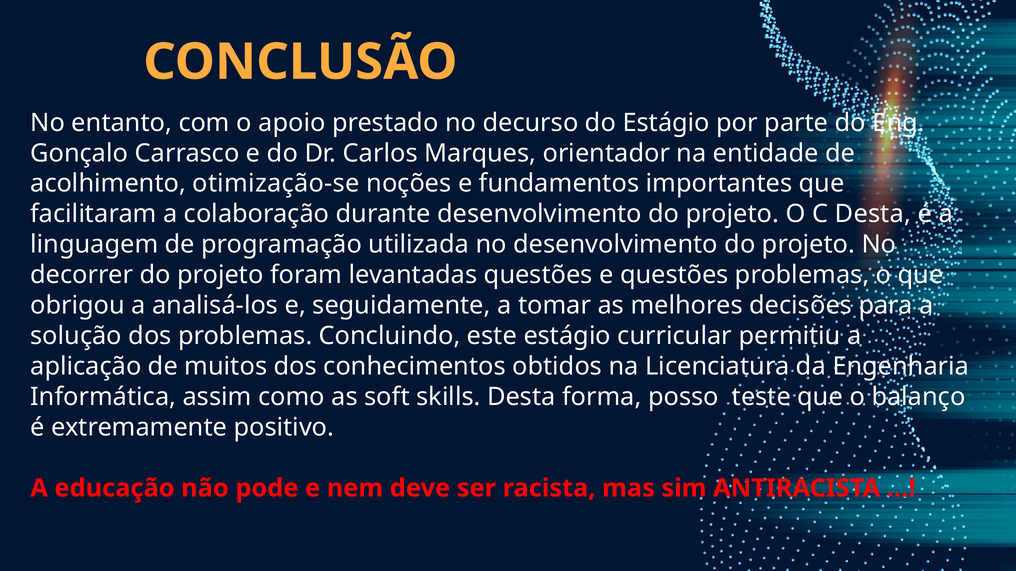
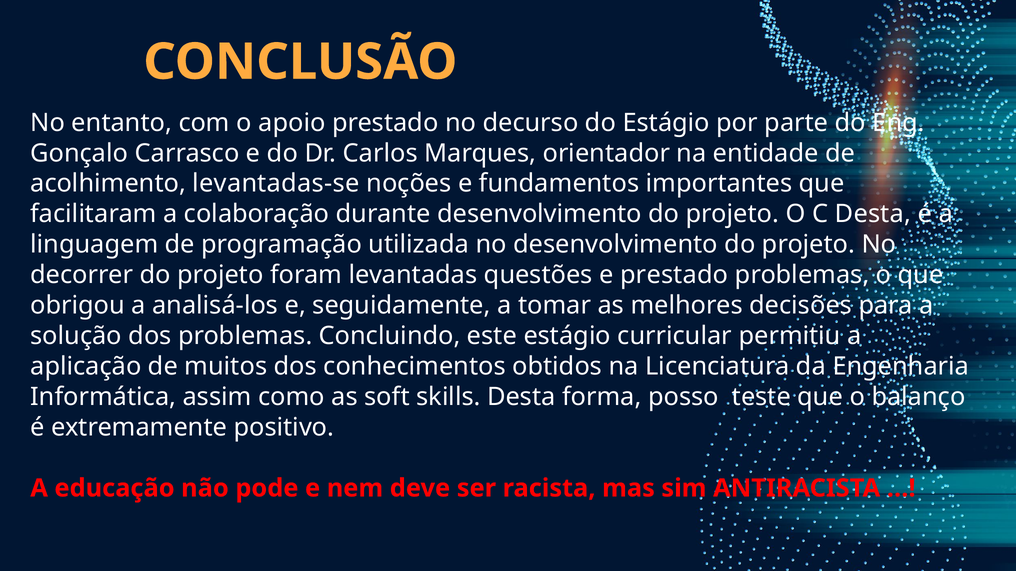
otimização-se: otimização-se -> levantadas-se (276, 184)
e questões: questões -> prestado (674, 275)
